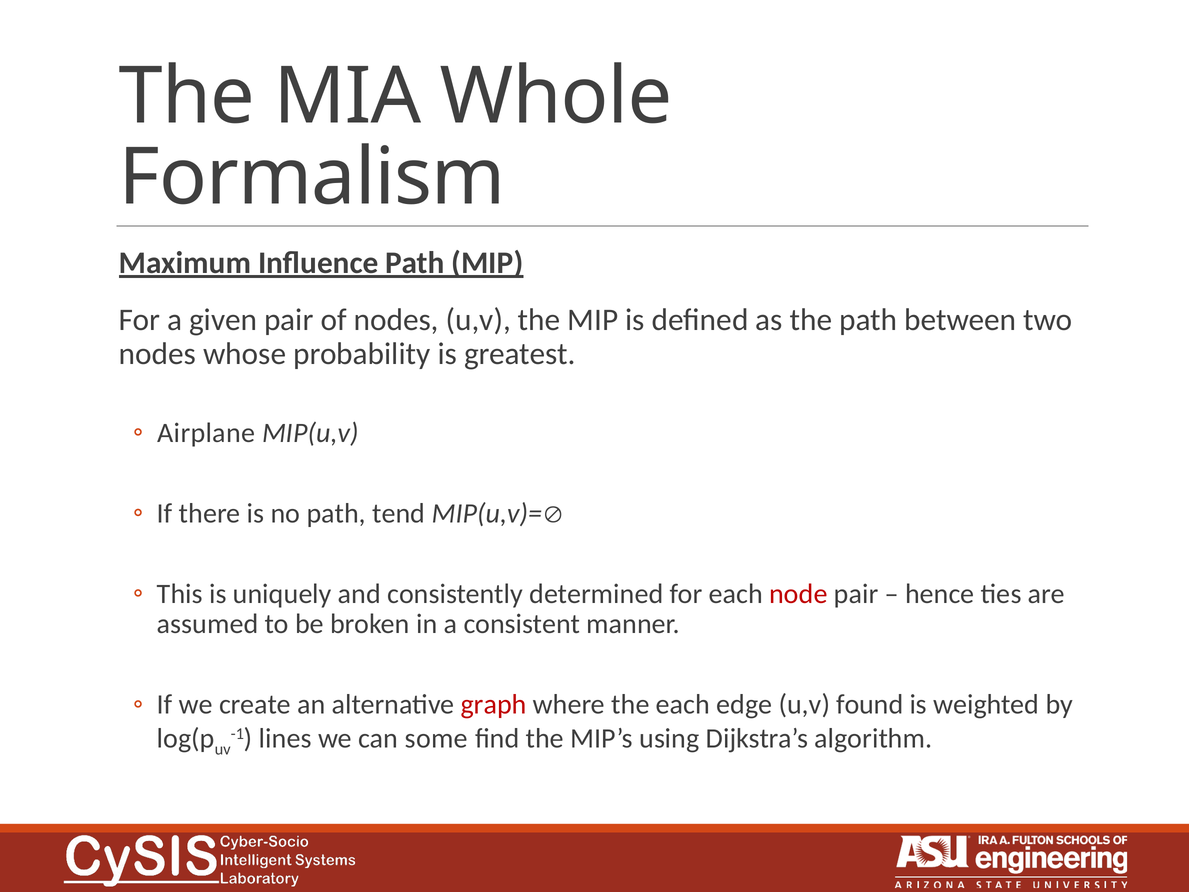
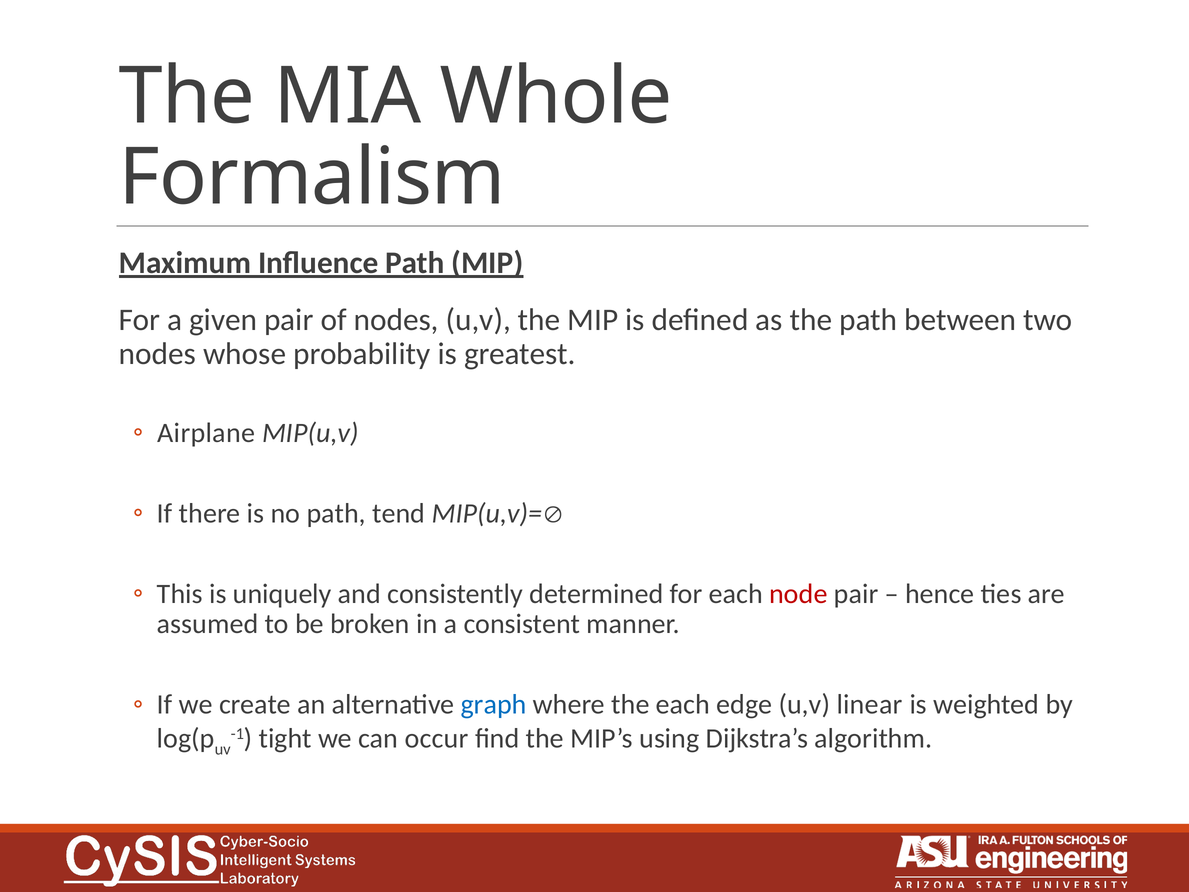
graph colour: red -> blue (494, 705)
found: found -> linear (870, 705)
lines: lines -> tight (285, 738)
some: some -> occur (436, 738)
